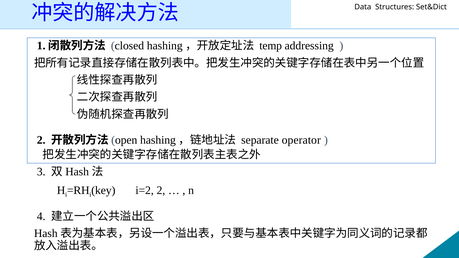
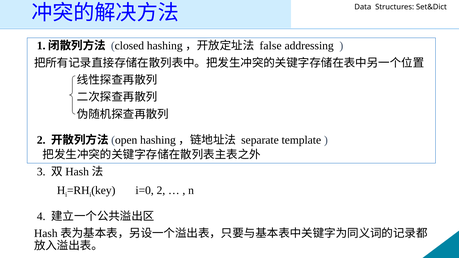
temp: temp -> false (271, 46)
operator: operator -> template (301, 140)
i=2: i=2 -> i=0 (145, 190)
